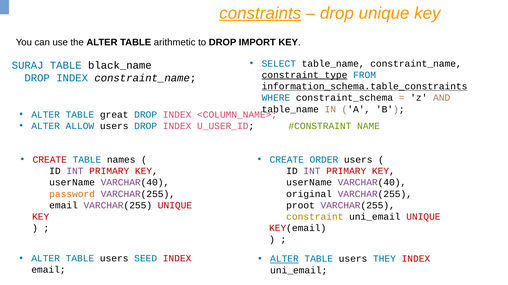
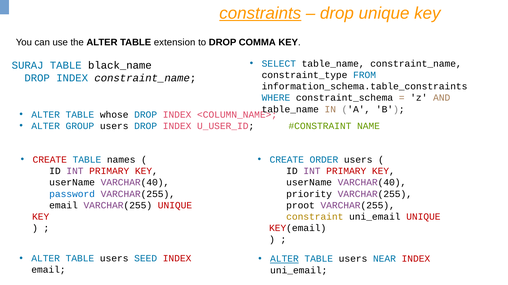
arithmetic: arithmetic -> extension (175, 42)
IMPORT: IMPORT -> COMMA (257, 42)
constraint_type underline: present -> none (305, 75)
information_schema.table_constraints underline: present -> none (365, 87)
great: great -> whose (114, 115)
ALLOW: ALLOW -> GROUP (80, 126)
password colour: orange -> blue (72, 194)
original: original -> priority (309, 194)
THEY: THEY -> NEAR (384, 260)
